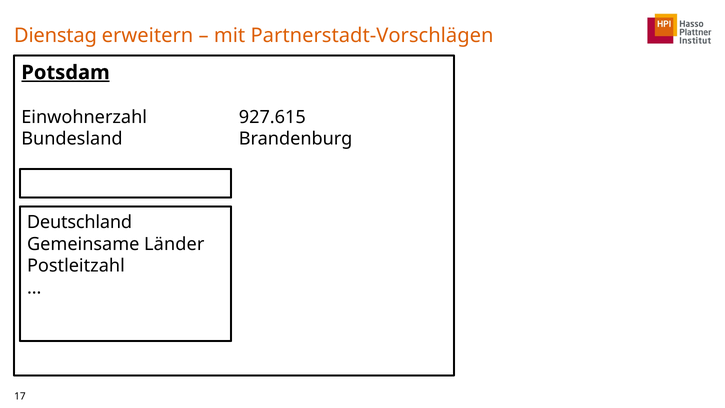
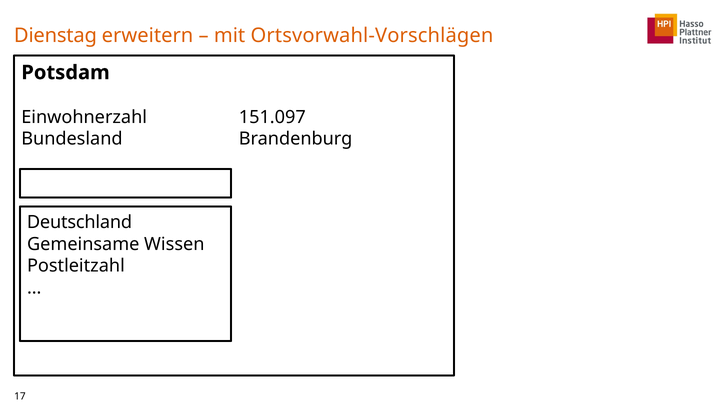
Partnerstadt-Vorschlägen: Partnerstadt-Vorschlägen -> Ortsvorwahl-Vorschlägen (372, 36)
Potsdam underline: present -> none (66, 73)
927.615: 927.615 -> 151.097 (272, 117)
Länder: Länder -> Wissen (174, 244)
